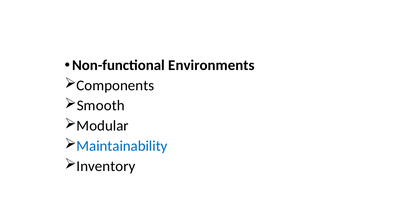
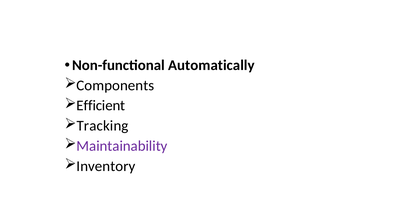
Environments: Environments -> Automatically (211, 65)
Smooth: Smooth -> Efficient (101, 106)
Modular: Modular -> Tracking (103, 126)
Maintainability colour: blue -> purple (122, 146)
